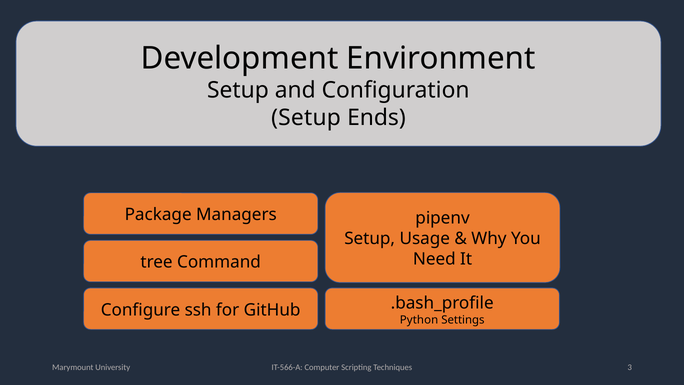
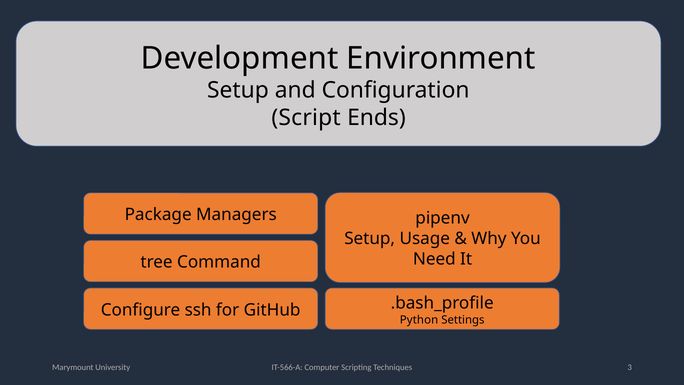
Setup: Setup -> Script (306, 118)
